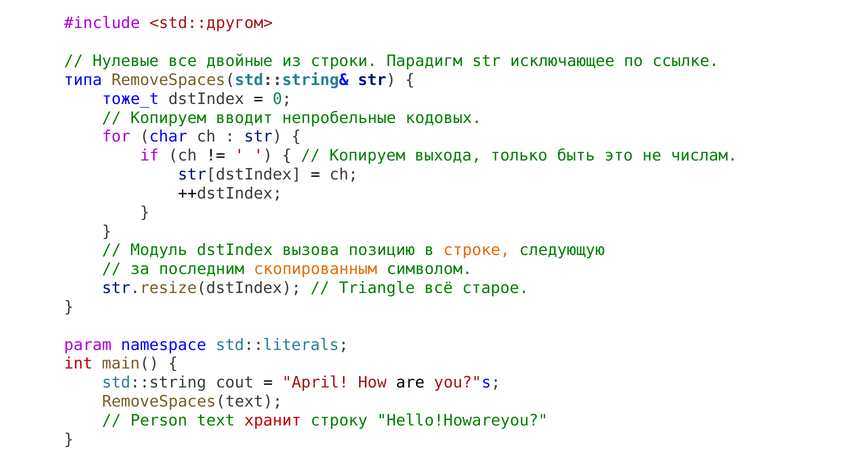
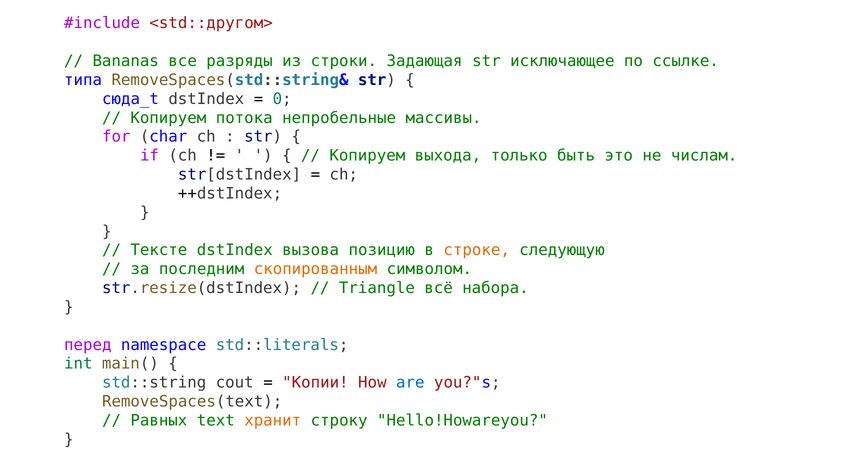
Нулевые: Нулевые -> Bananas (126, 61)
двойные: двойные -> разряды (240, 61)
Парадигм: Парадигм -> Задающая (425, 61)
тоже_t: тоже_t -> сюда_t (131, 99)
вводит: вводит -> потока (244, 118)
кодовых: кодовых -> массивы (444, 118)
Модуль: Модуль -> Тексте (159, 250)
старое: старое -> набора (495, 288)
param: param -> перед (88, 345)
int colour: red -> green (78, 364)
April: April -> Копии (315, 383)
are colour: black -> blue (410, 383)
Person: Person -> Равных (159, 421)
хранит colour: red -> orange (273, 421)
